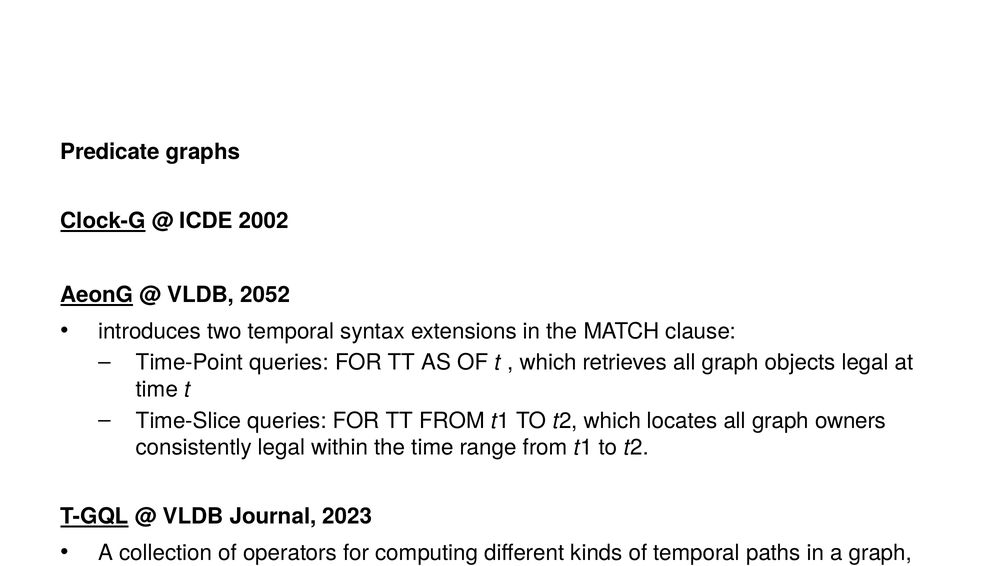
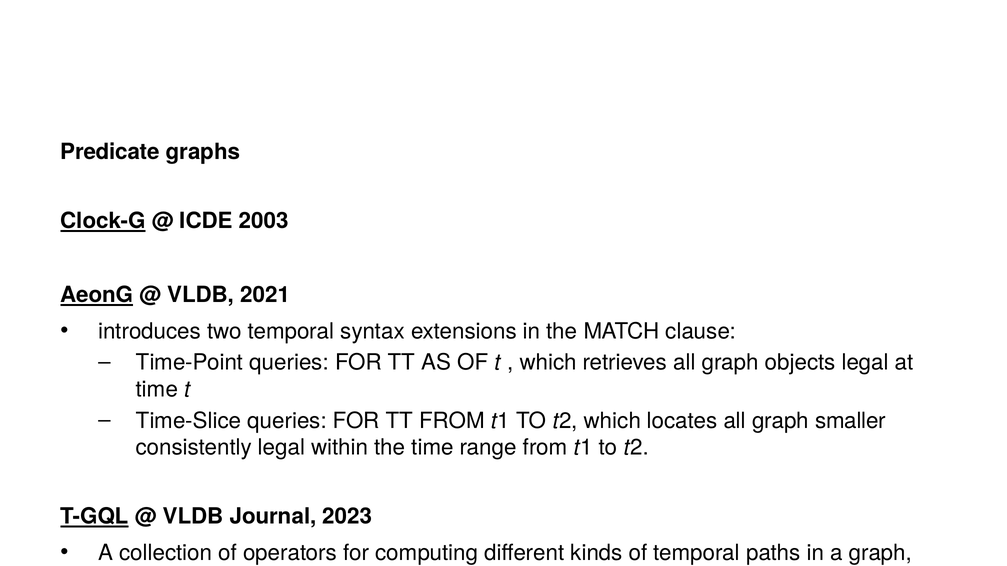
2002: 2002 -> 2003 (264, 221)
2052: 2052 -> 2021 (265, 295)
owners: owners -> smaller (850, 421)
